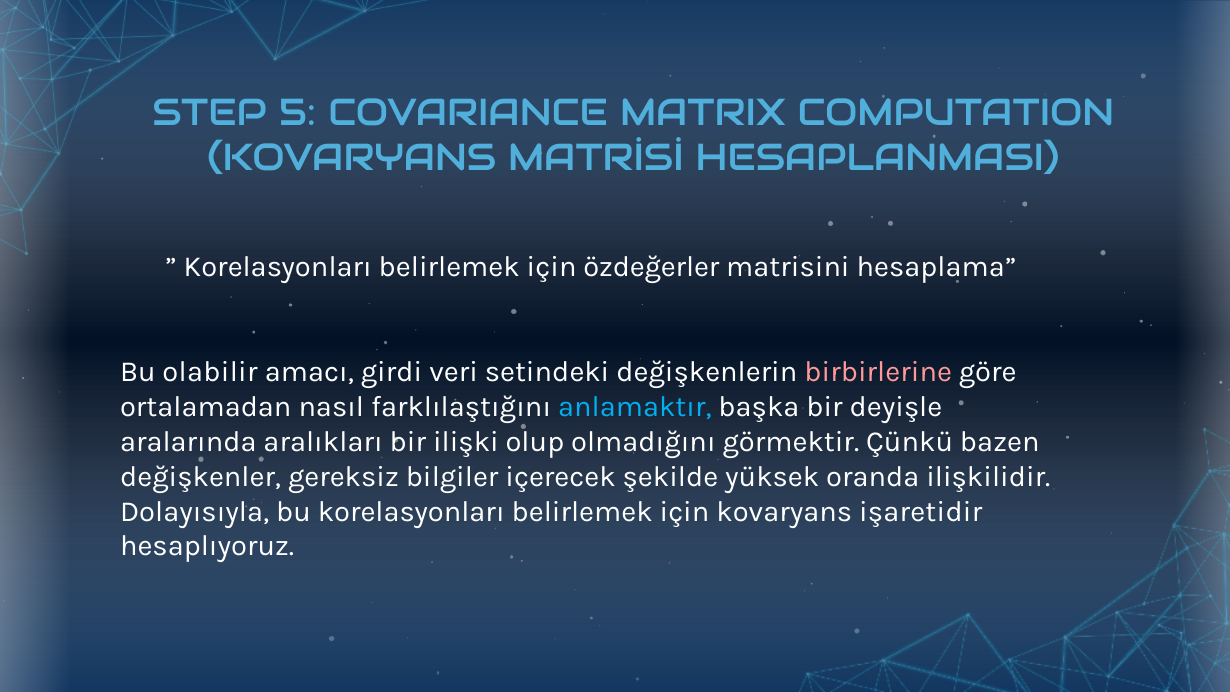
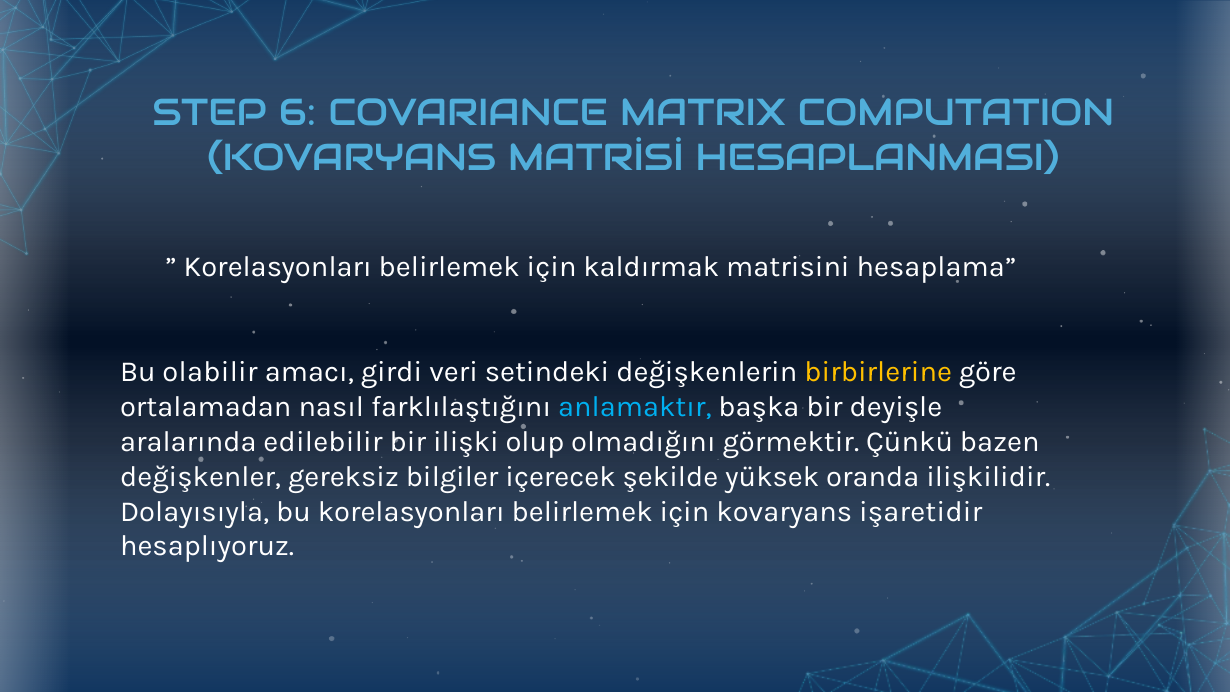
5: 5 -> 6 (297, 113)
özdeğerler: özdeğerler -> kaldırmak (651, 267)
birbirlerine colour: pink -> yellow (878, 372)
aralıkları: aralıkları -> edilebilir (323, 442)
